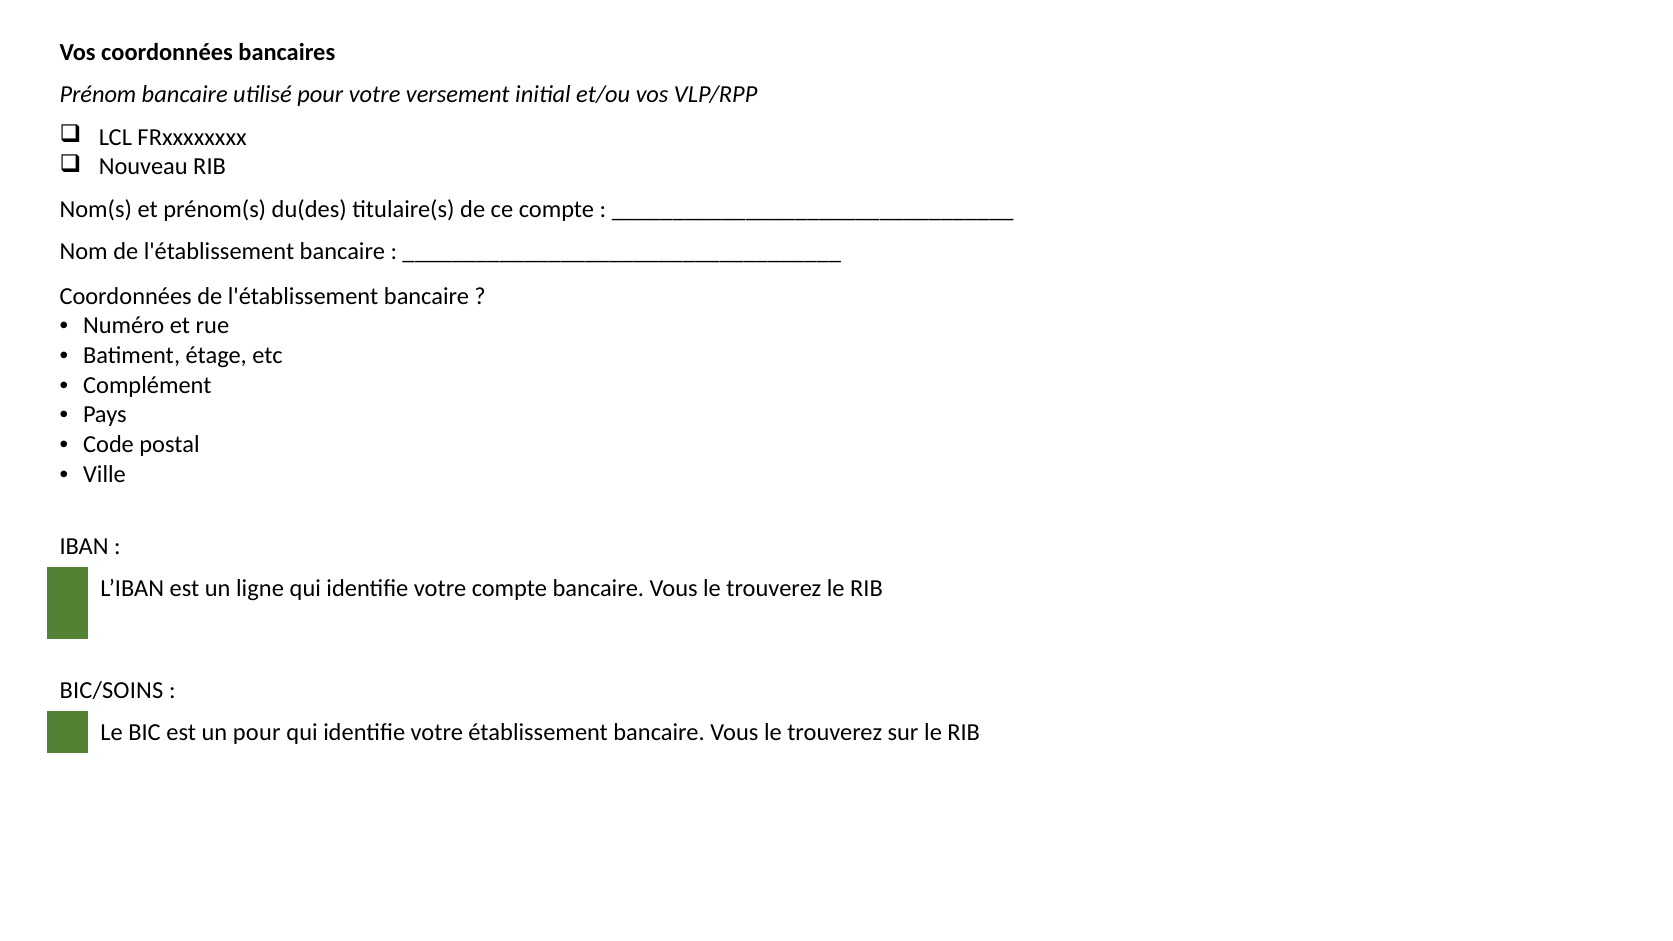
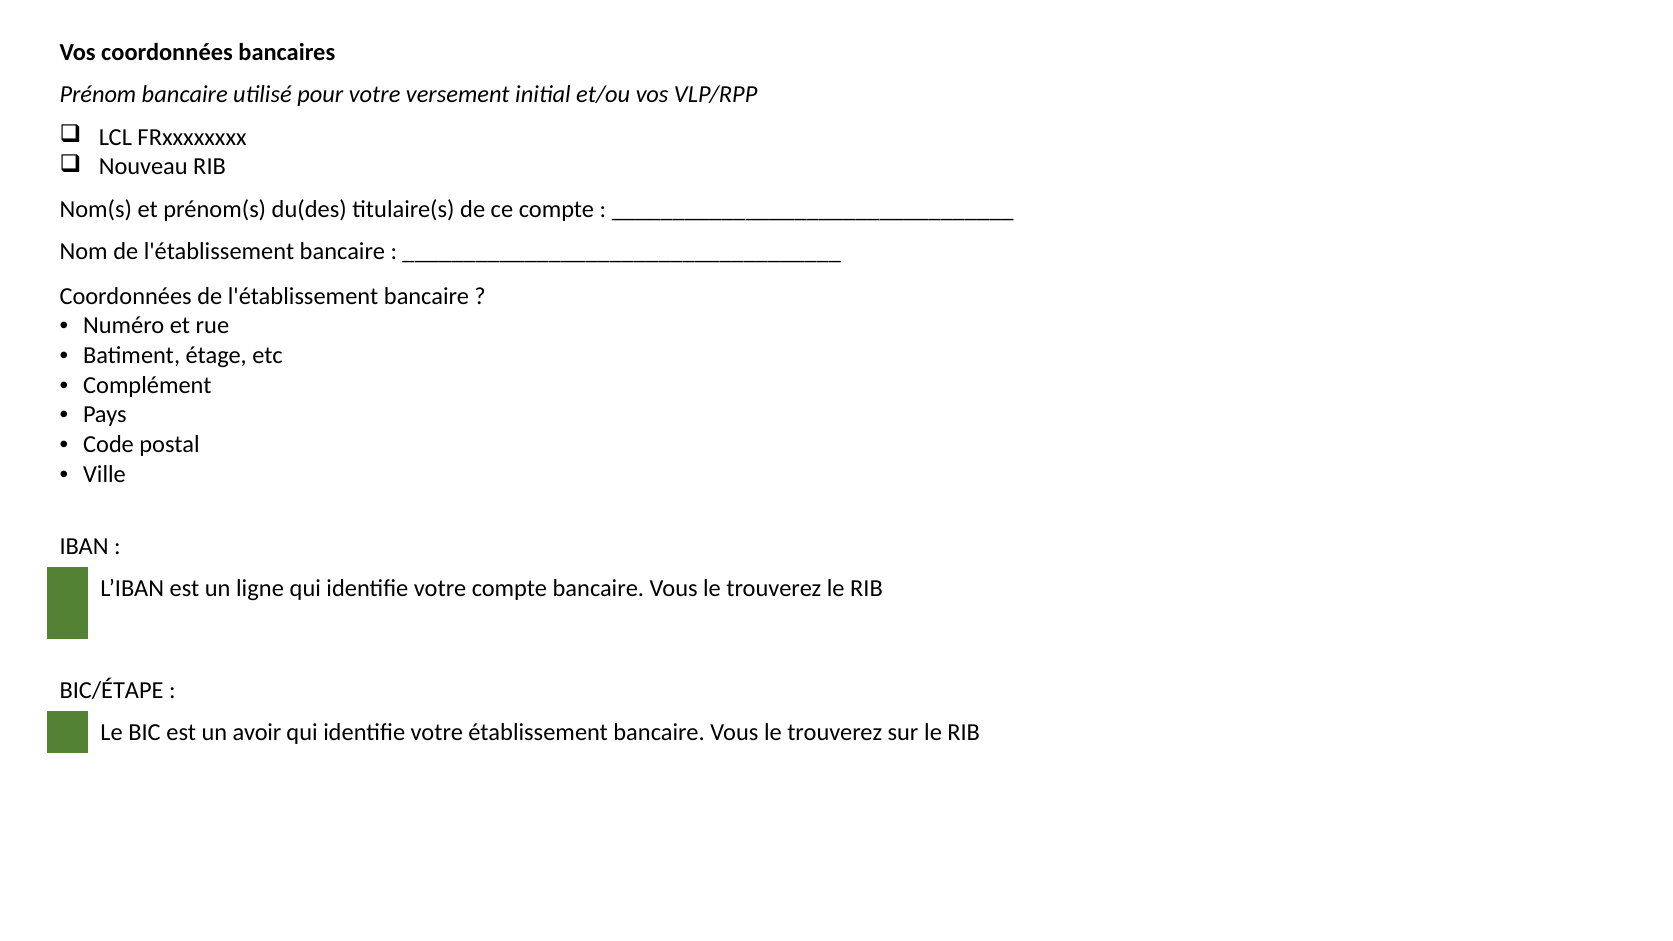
BIC/SOINS: BIC/SOINS -> BIC/ÉTAPE (112, 690)
un pour: pour -> avoir (257, 732)
